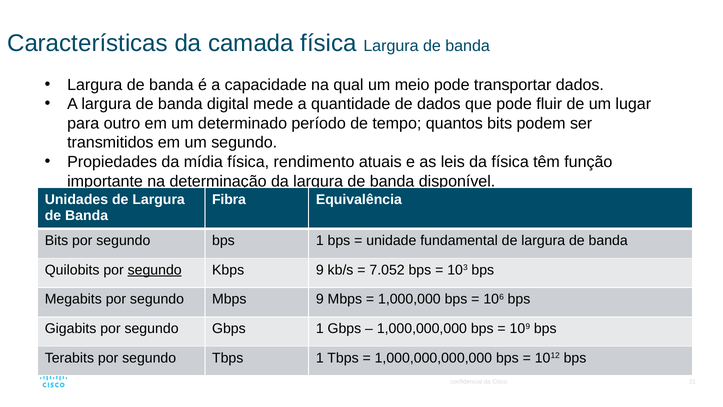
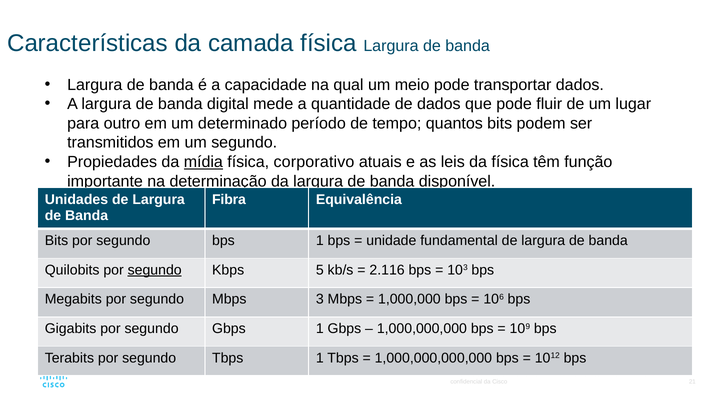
mídia underline: none -> present (203, 162)
rendimento: rendimento -> corporativo (314, 162)
Kbps 9: 9 -> 5 (320, 270)
7.052: 7.052 -> 2.116 (387, 270)
Mbps 9: 9 -> 3 (320, 299)
